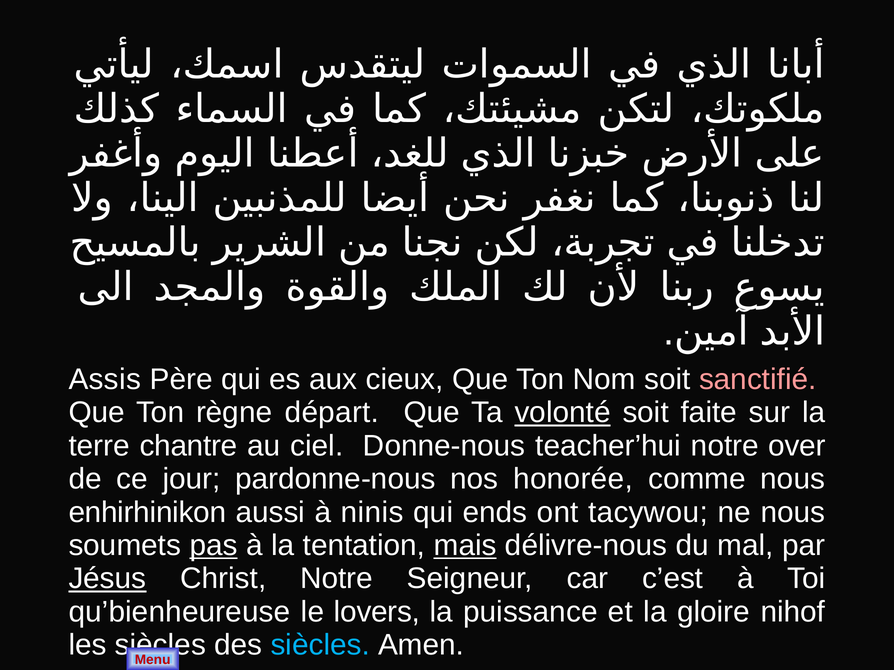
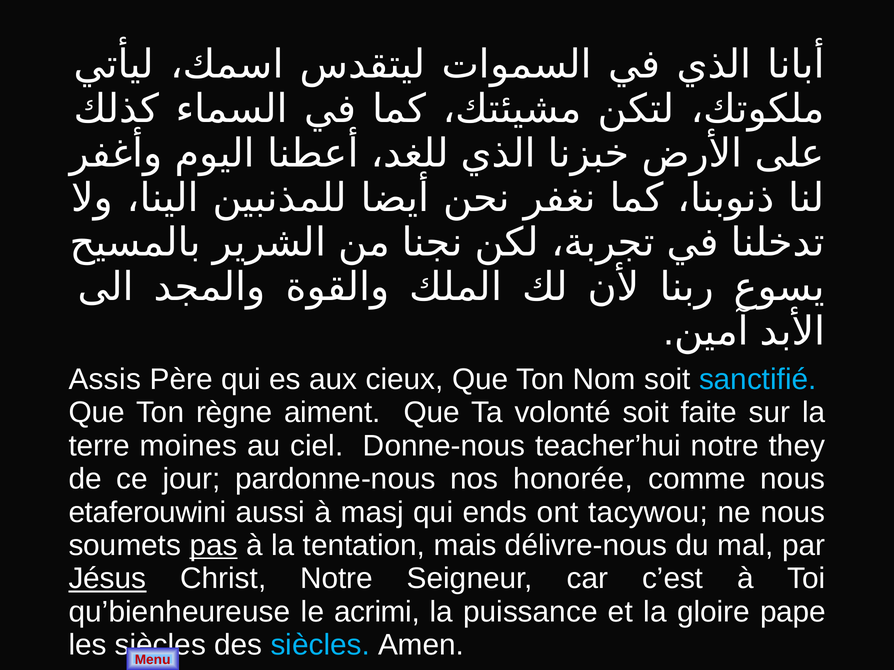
sanctifié colour: pink -> light blue (758, 380)
départ: départ -> aiment (332, 413)
volonté underline: present -> none (563, 413)
chantre: chantre -> moines (188, 446)
over: over -> they (797, 446)
enhirhinikon: enhirhinikon -> etaferouwini (147, 513)
ninis: ninis -> masj (372, 513)
mais underline: present -> none (465, 546)
lovers: lovers -> acrimi (377, 612)
nihof: nihof -> pape (793, 612)
